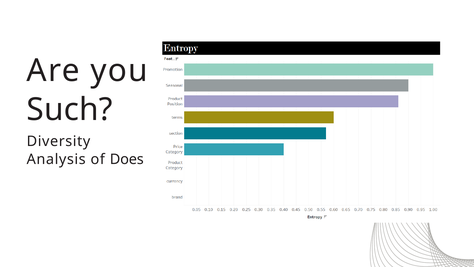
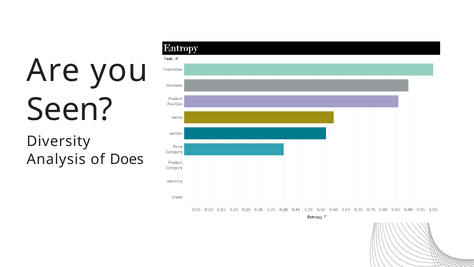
Such: Such -> Seen (70, 110)
